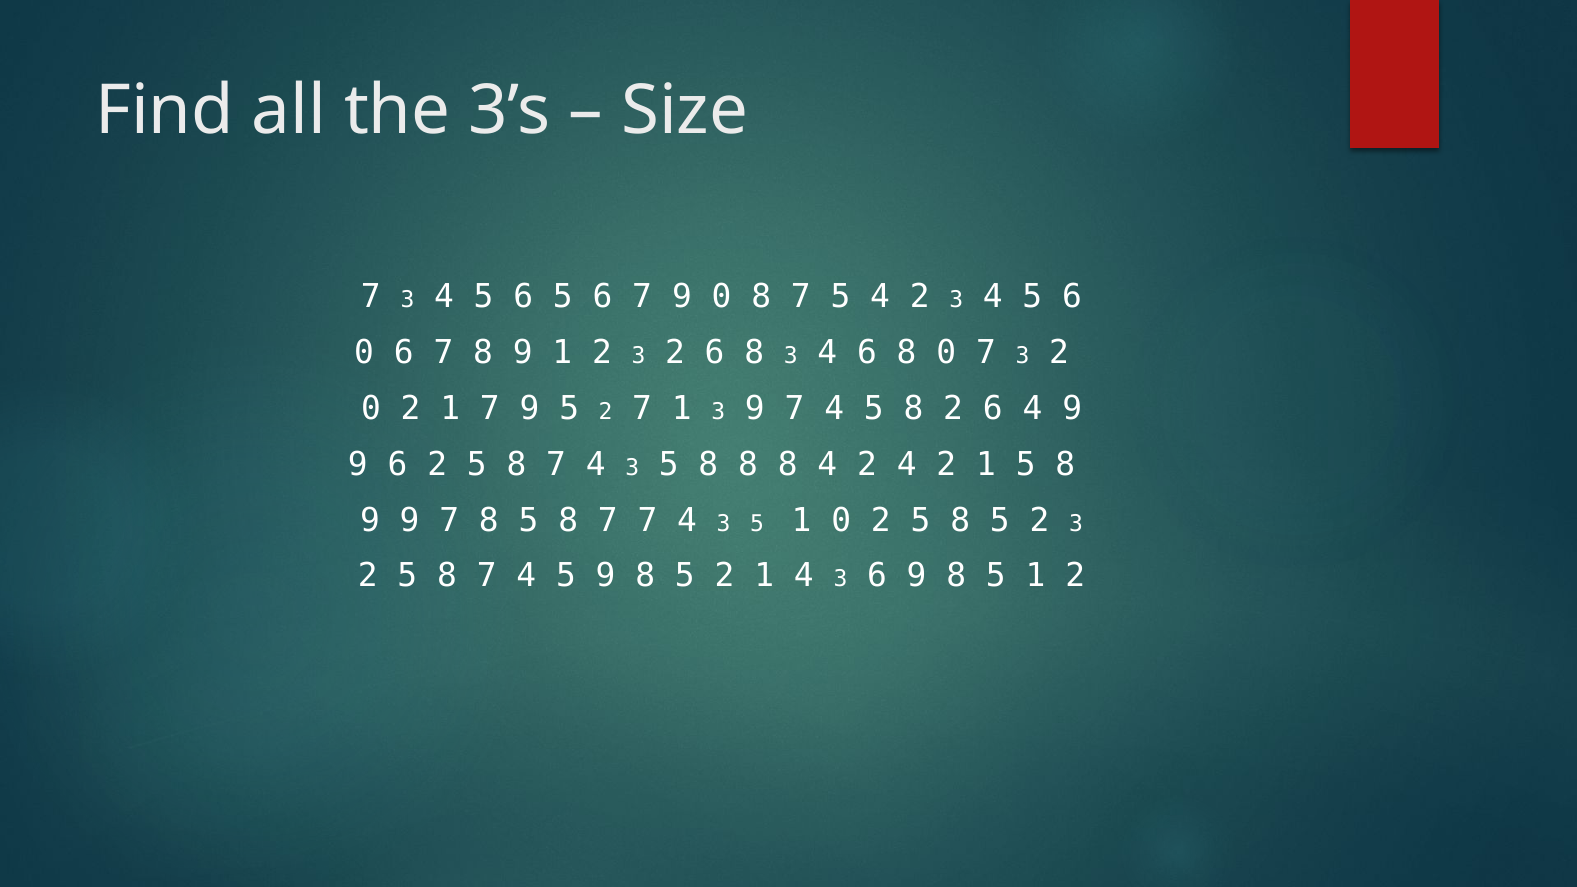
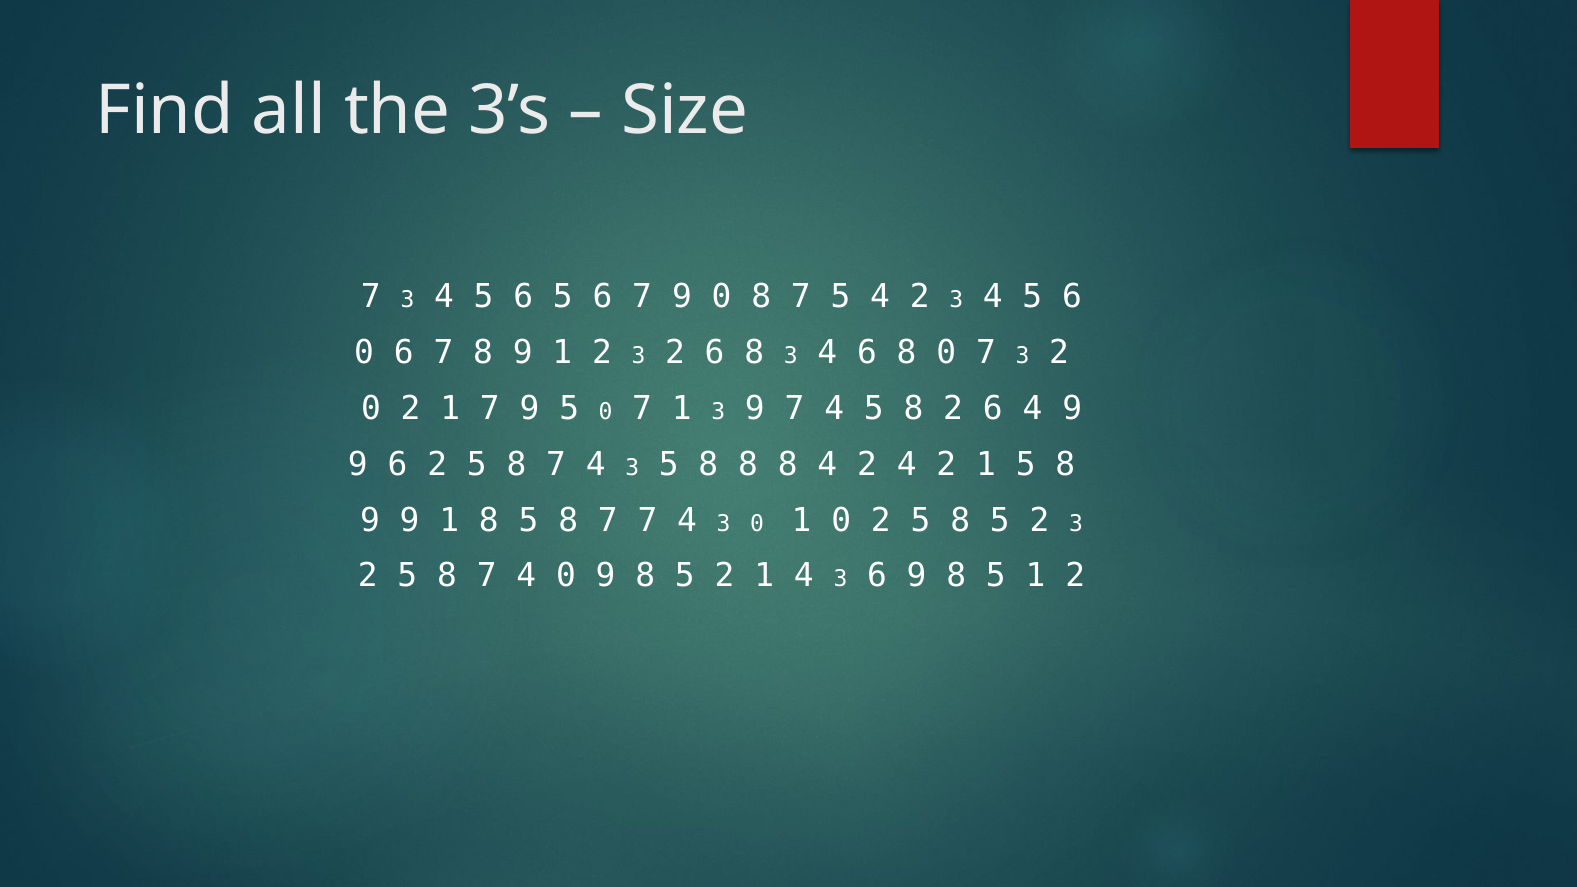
9 5 2: 2 -> 0 (606, 412)
9 9 7: 7 -> 1 (449, 520)
5: 5 -> 0 (757, 523)
8 7 4 5: 5 -> 0 (566, 576)
